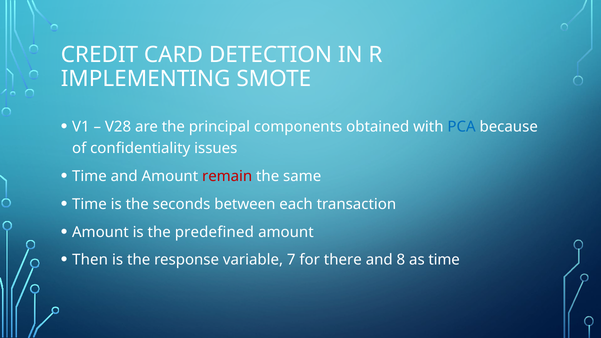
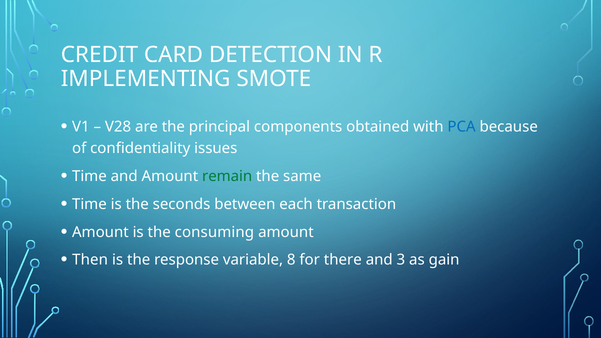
remain colour: red -> green (227, 176)
predefined: predefined -> consuming (214, 232)
7: 7 -> 8 (291, 260)
8: 8 -> 3 (401, 260)
as time: time -> gain (444, 260)
